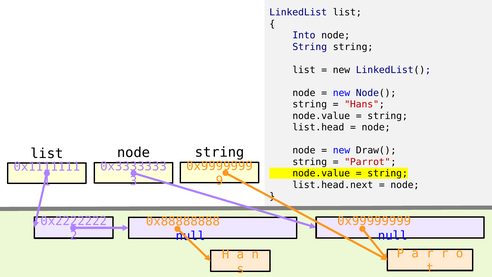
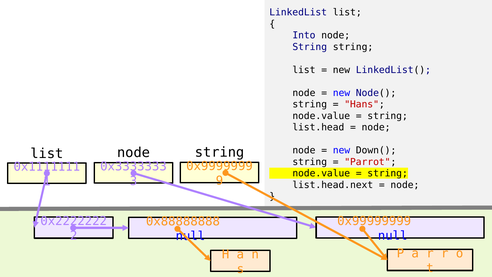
Draw(: Draw( -> Down( (376, 150)
